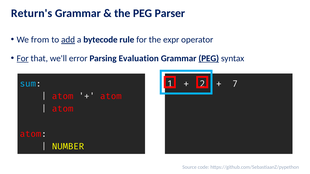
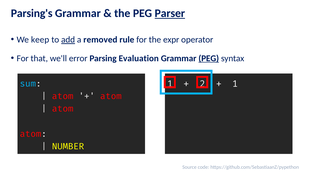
Return's: Return's -> Parsing's (32, 13)
Parser underline: none -> present (170, 13)
from: from -> keep (40, 40)
bytecode: bytecode -> removed (100, 40)
For underline: present -> none (23, 58)
7: 7 -> 1 (235, 84)
